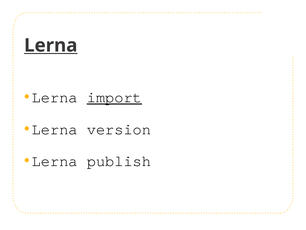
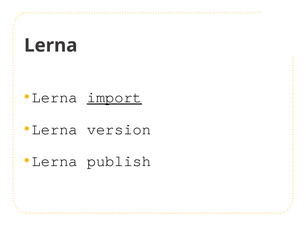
Lerna underline: present -> none (51, 45)
